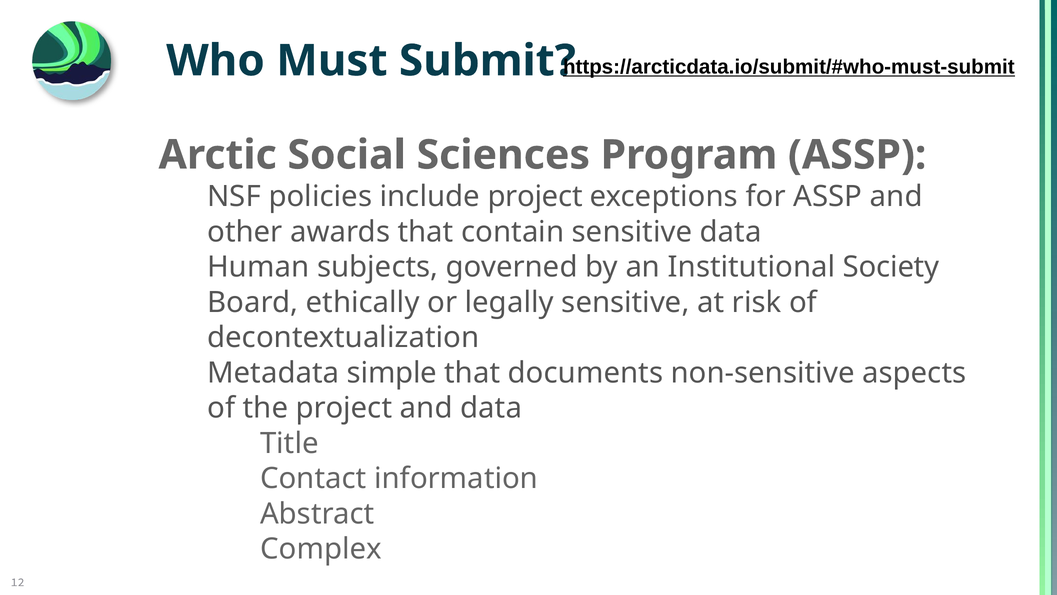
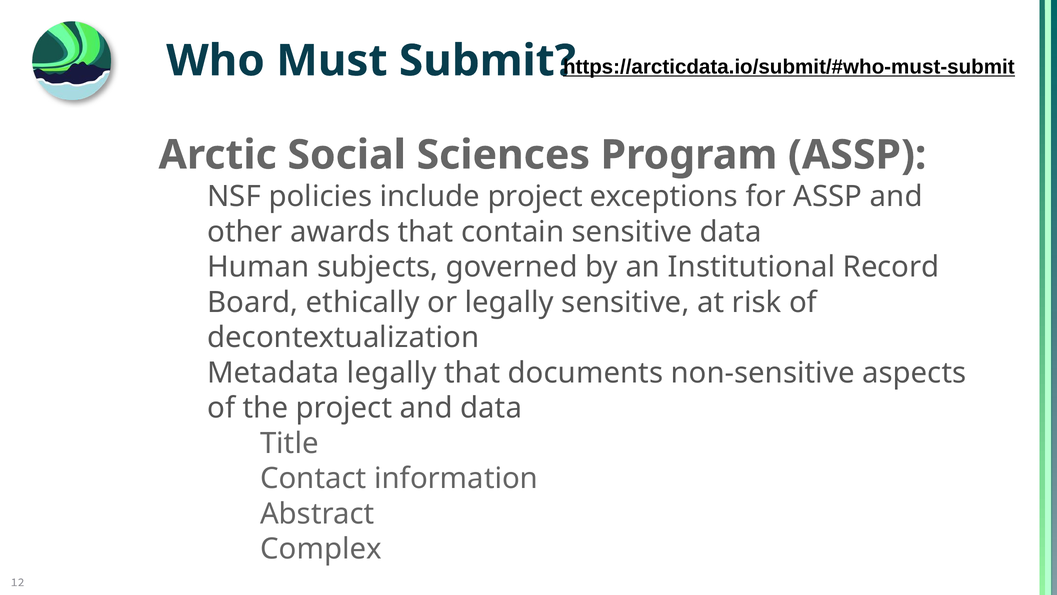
Society: Society -> Record (891, 267)
Metadata simple: simple -> legally (392, 373)
